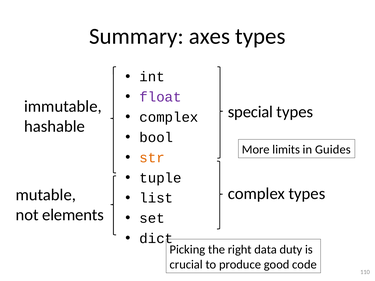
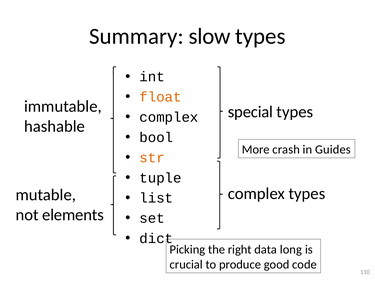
axes: axes -> slow (210, 36)
float colour: purple -> orange (160, 97)
limits: limits -> crash (286, 150)
duty: duty -> long (291, 250)
